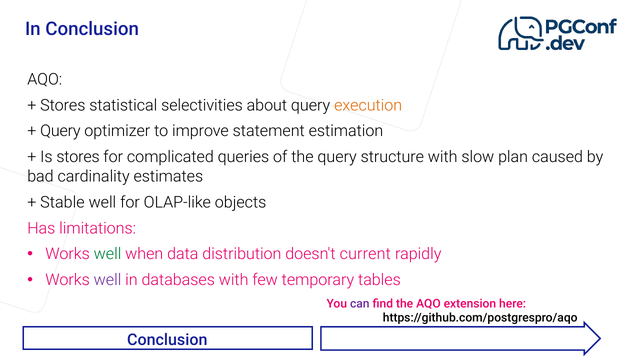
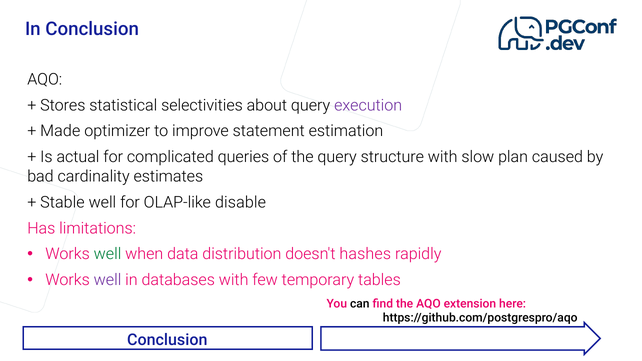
execution colour: orange -> purple (368, 105)
Query: Query -> Made (60, 131)
Is stores: stores -> actual (78, 157)
objects: objects -> disable (241, 202)
current: current -> hashes (365, 254)
can colour: purple -> black (360, 304)
